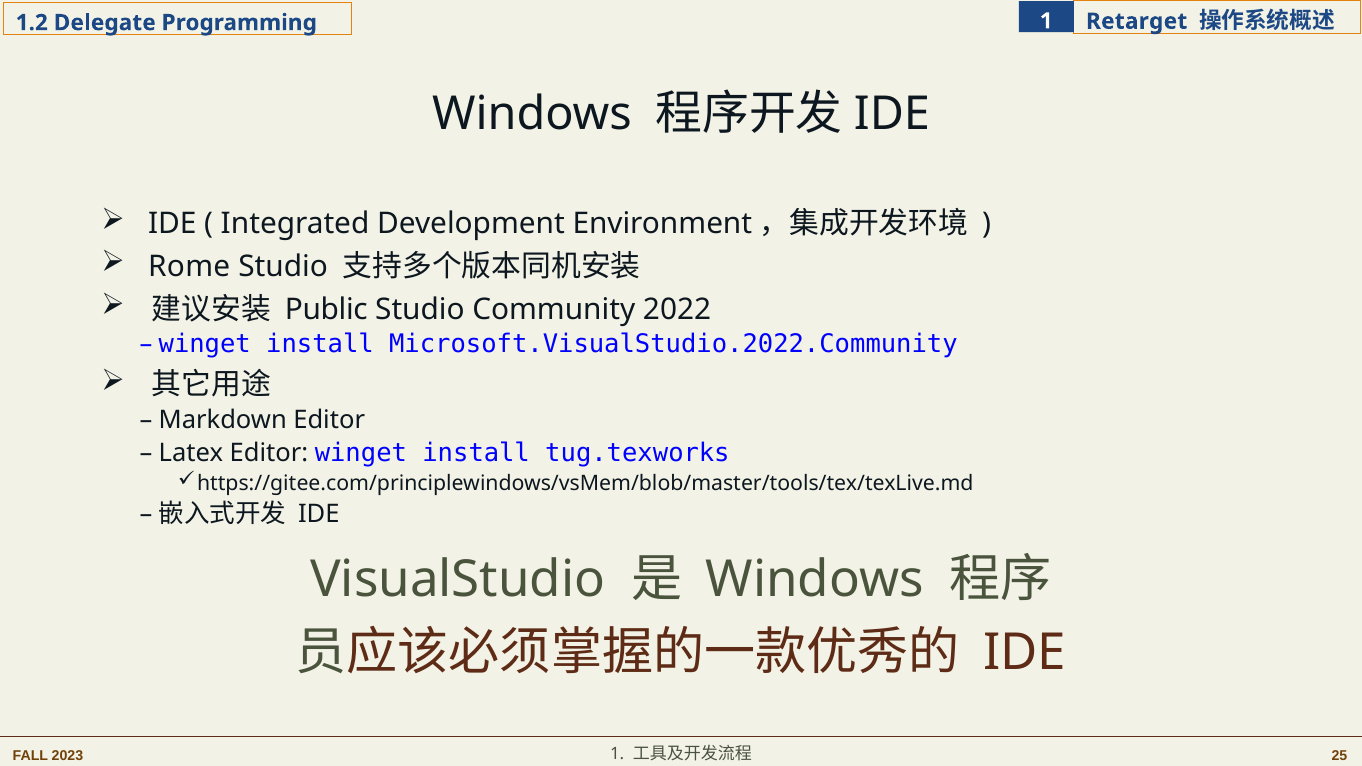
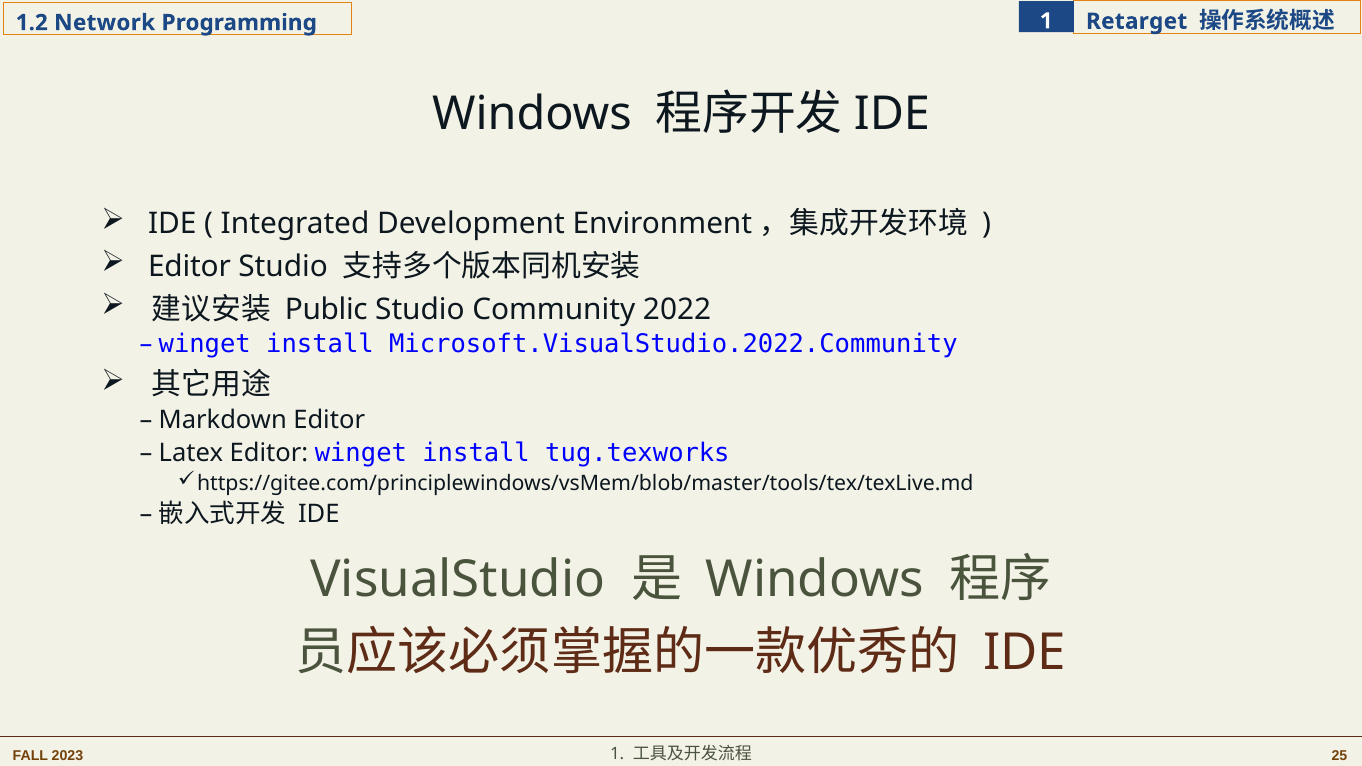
Delegate: Delegate -> Network (105, 23)
Rome: Rome -> Editor (189, 266)
